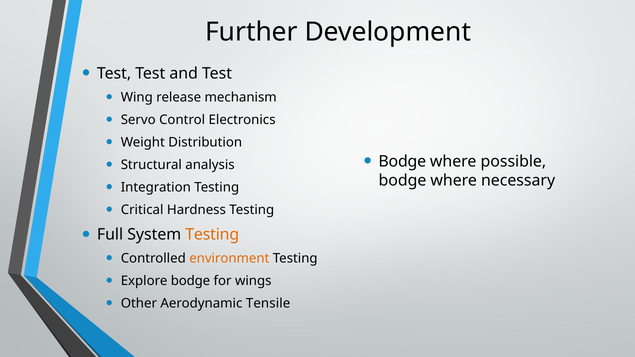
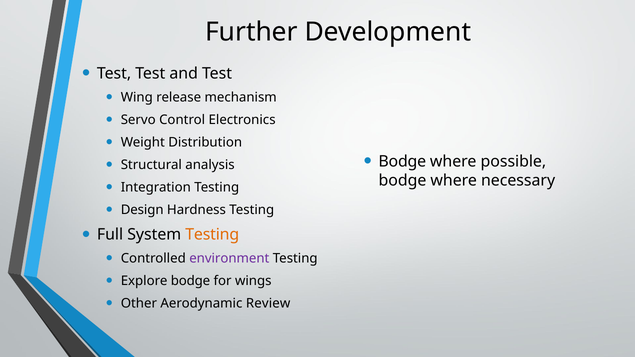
Critical: Critical -> Design (142, 210)
environment colour: orange -> purple (229, 259)
Tensile: Tensile -> Review (268, 304)
